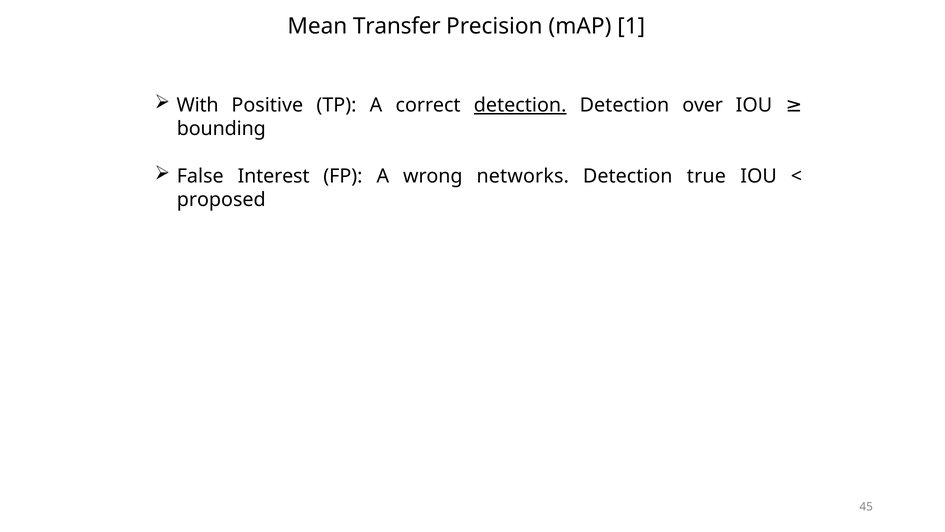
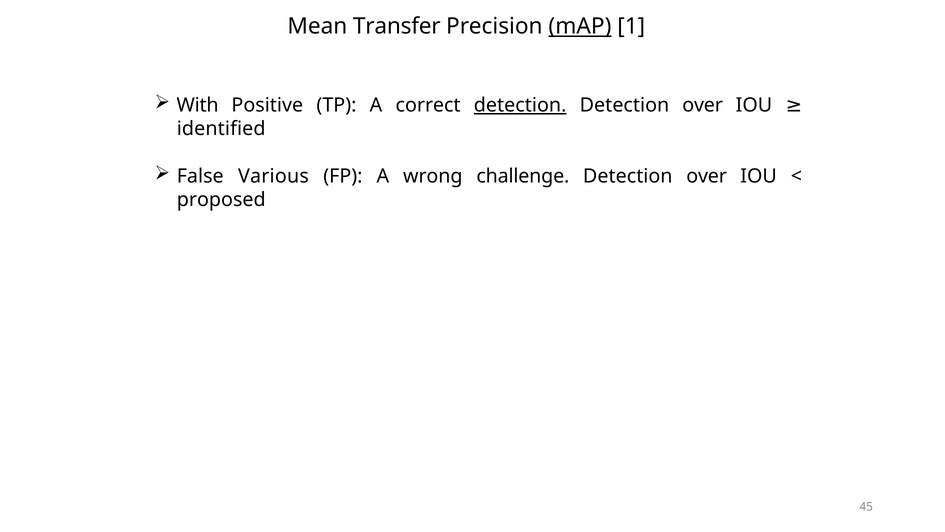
mAP underline: none -> present (580, 26)
bounding: bounding -> identified (221, 129)
Interest: Interest -> Various (273, 176)
networks: networks -> challenge (523, 176)
true: true -> over (707, 176)
